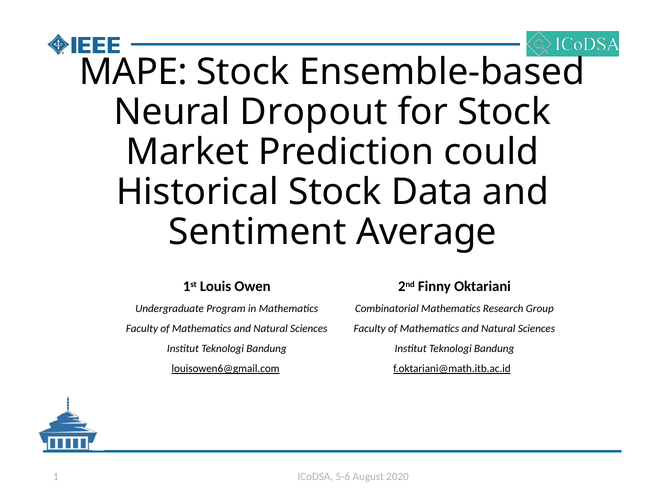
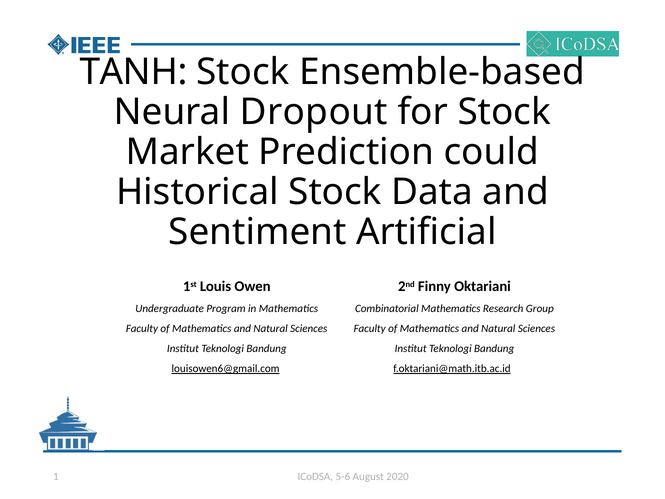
MAPE: MAPE -> TANH (134, 72)
Average: Average -> Artificial (426, 232)
